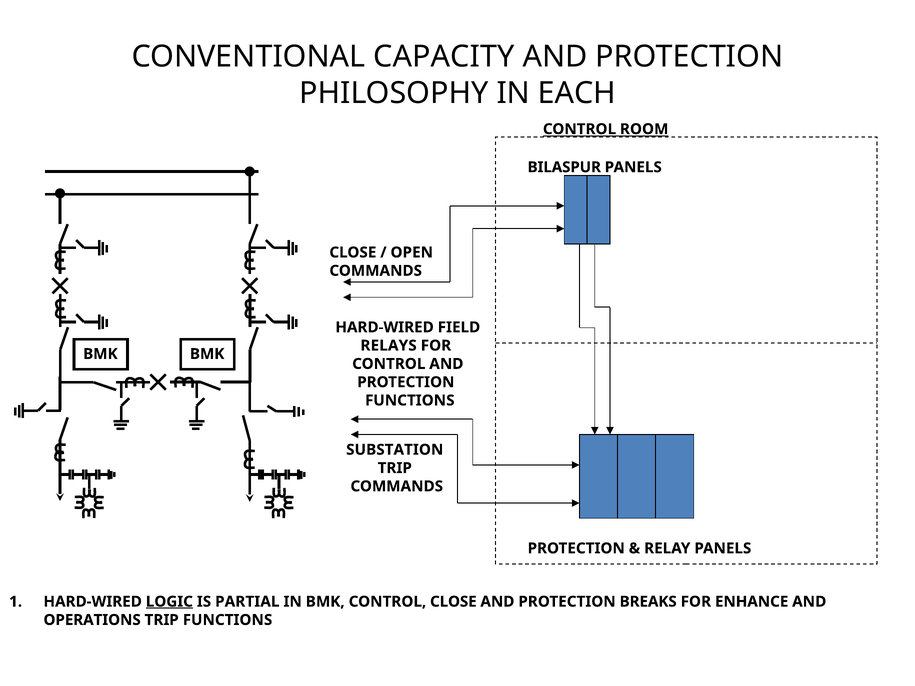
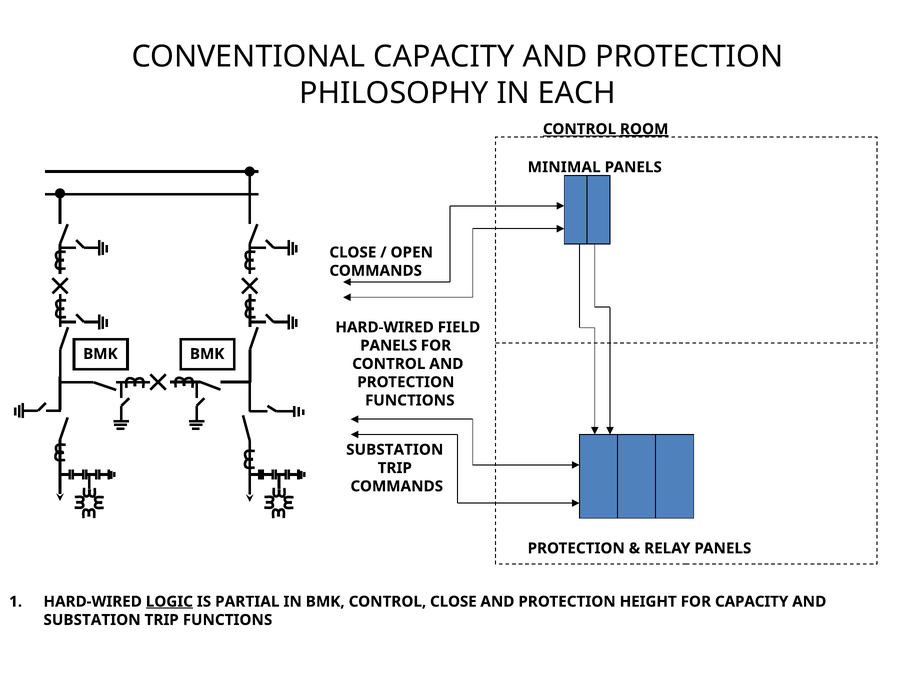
ROOM underline: none -> present (644, 129)
BILASPUR: BILASPUR -> MINIMAL (564, 167)
RELAYS: RELAYS -> PANELS (389, 346)
BREAKS: BREAKS -> HEIGHT (648, 602)
FOR ENHANCE: ENHANCE -> CAPACITY (752, 602)
OPERATIONS: OPERATIONS -> SUBSTATION (92, 620)
